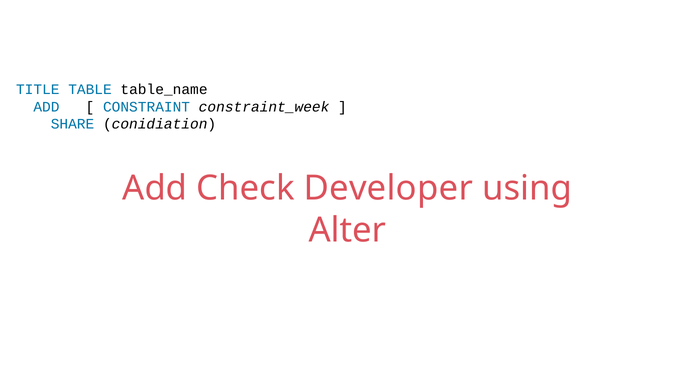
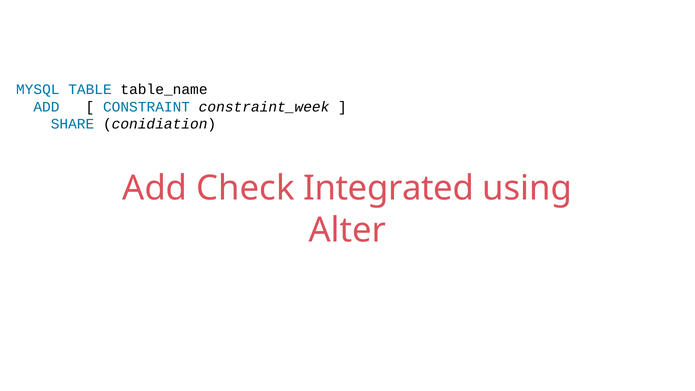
TITLE: TITLE -> MYSQL (38, 89)
Developer: Developer -> Integrated (389, 188)
